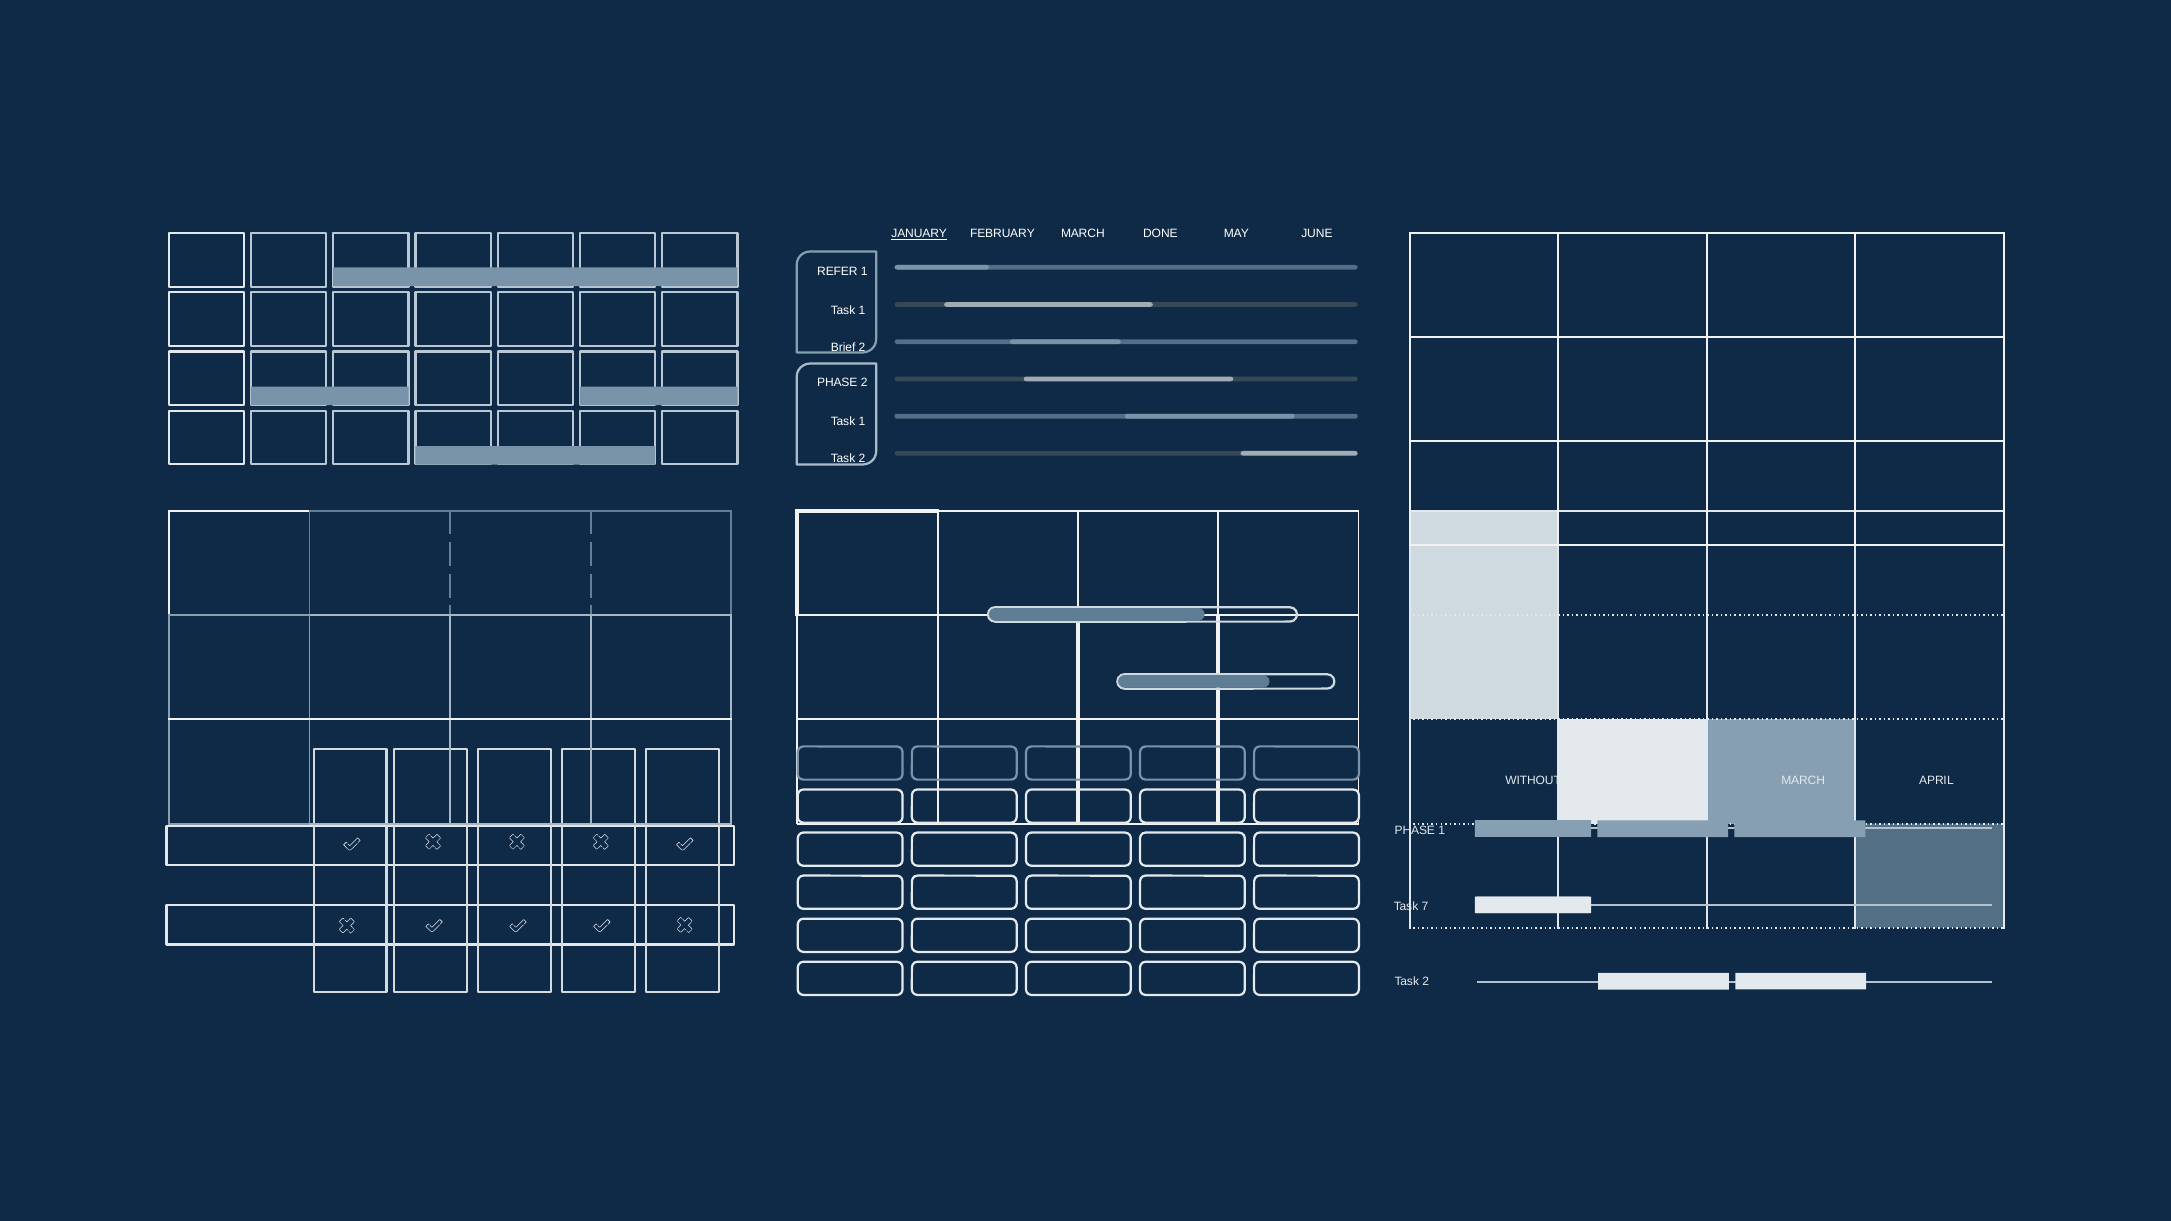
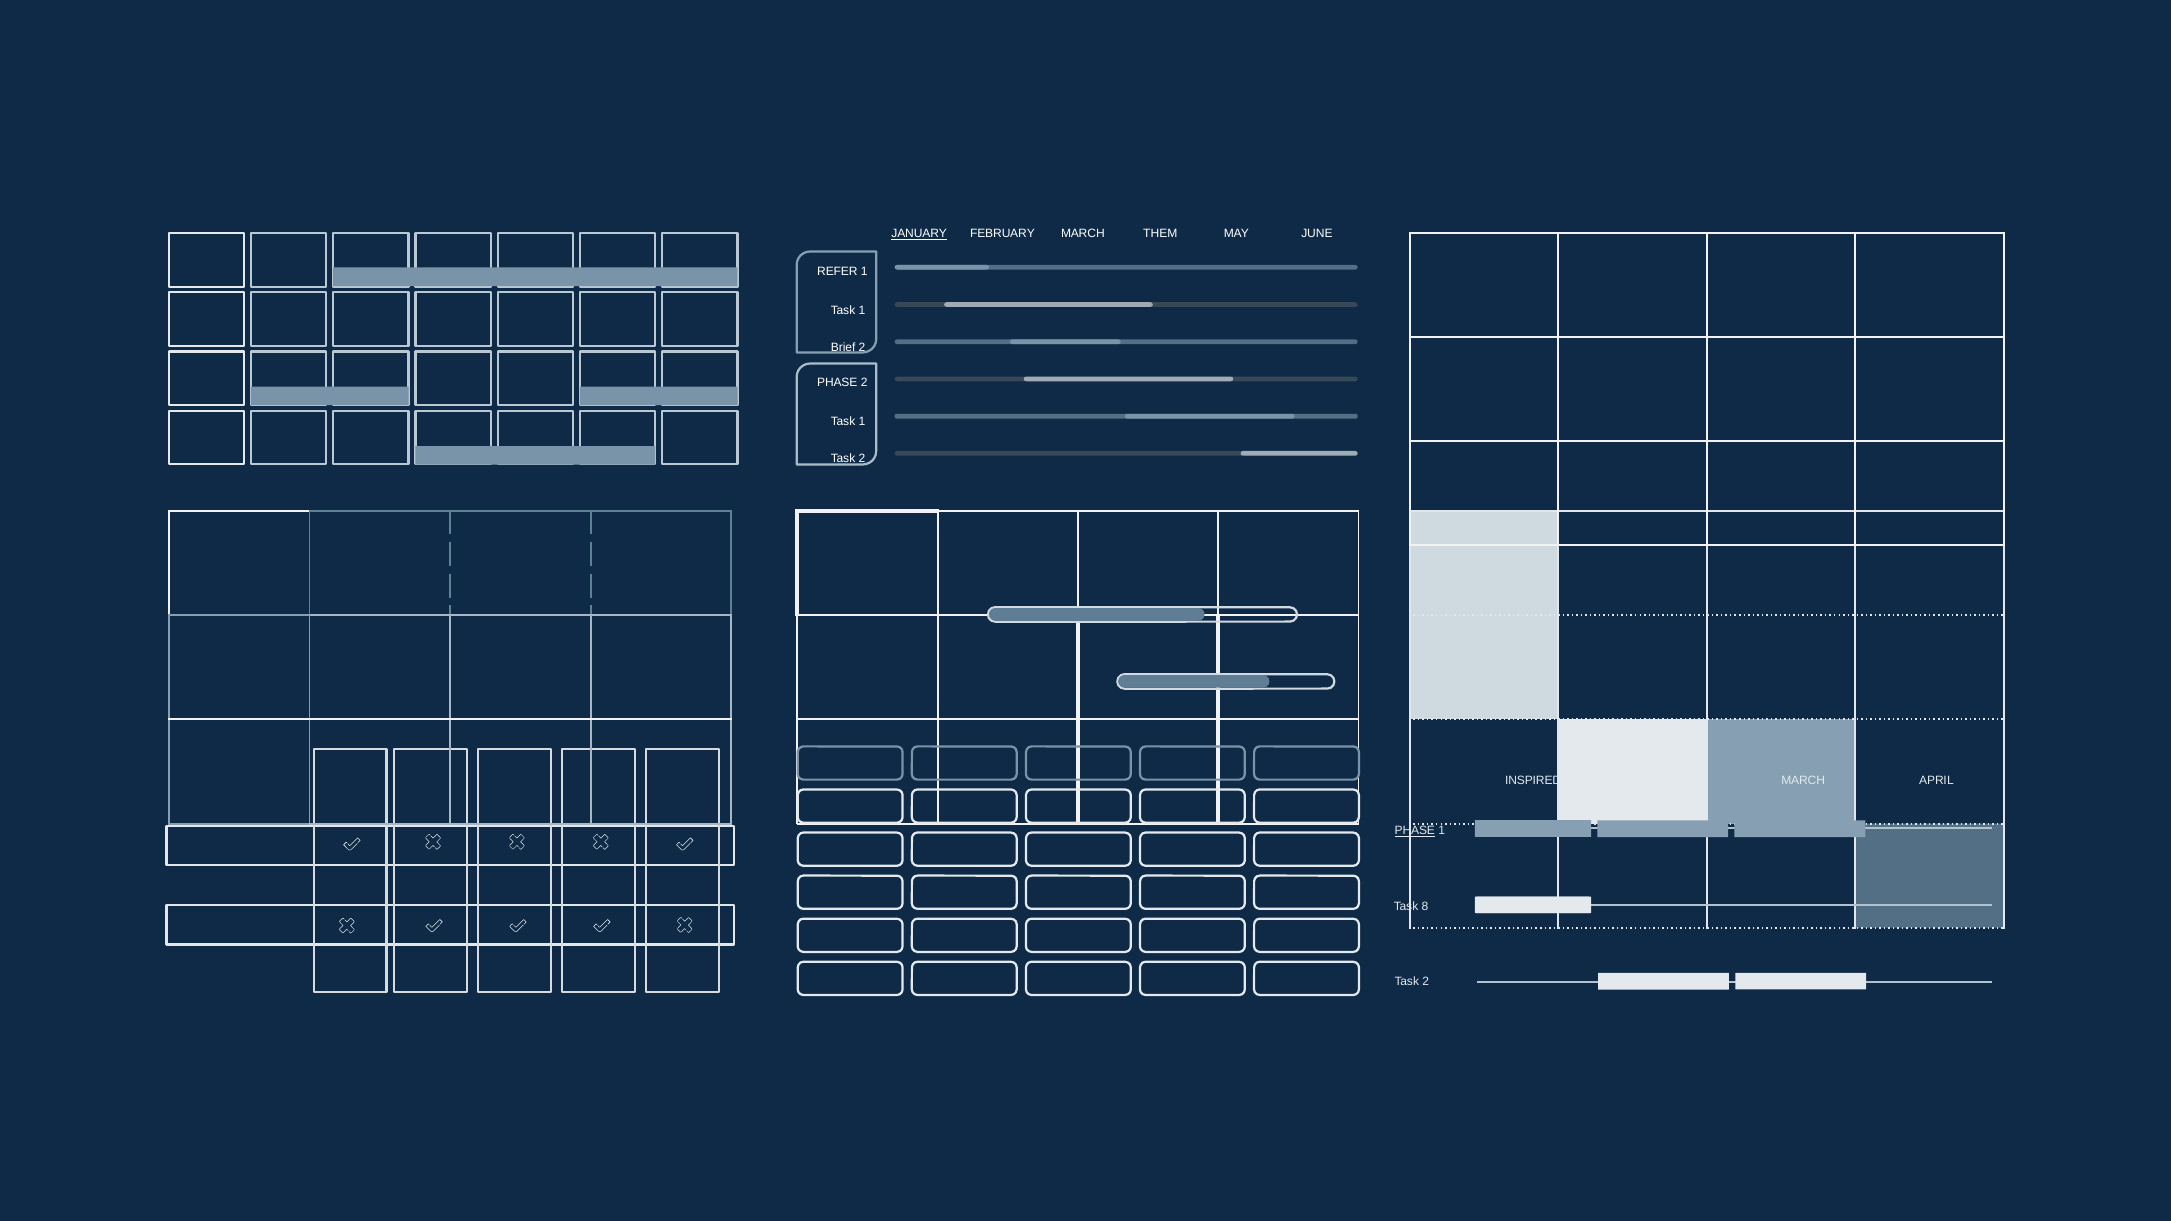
DONE: DONE -> THEM (1160, 234)
WITHOUT: WITHOUT -> INSPIRED (1533, 781)
PHASE underline: none -> present (1415, 831)
7: 7 -> 8 (1425, 907)
